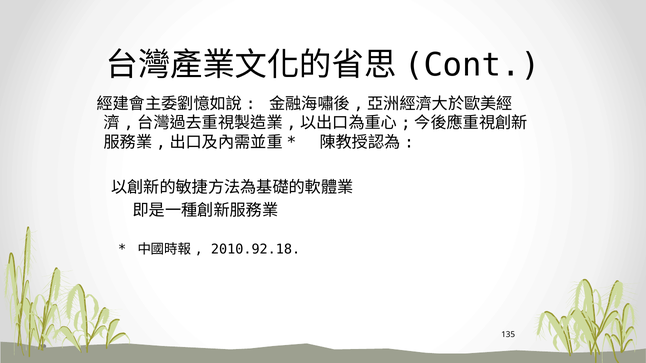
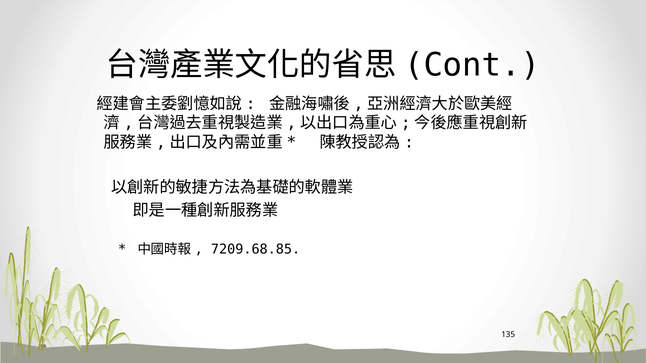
2010.92.18: 2010.92.18 -> 7209.68.85 (256, 250)
